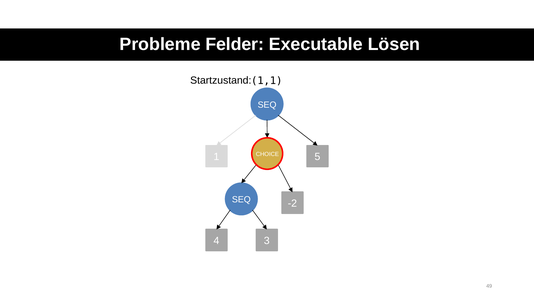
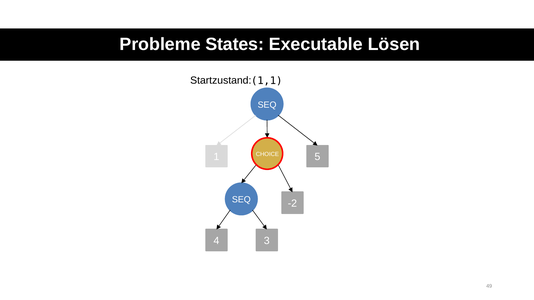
Felder: Felder -> States (235, 44)
